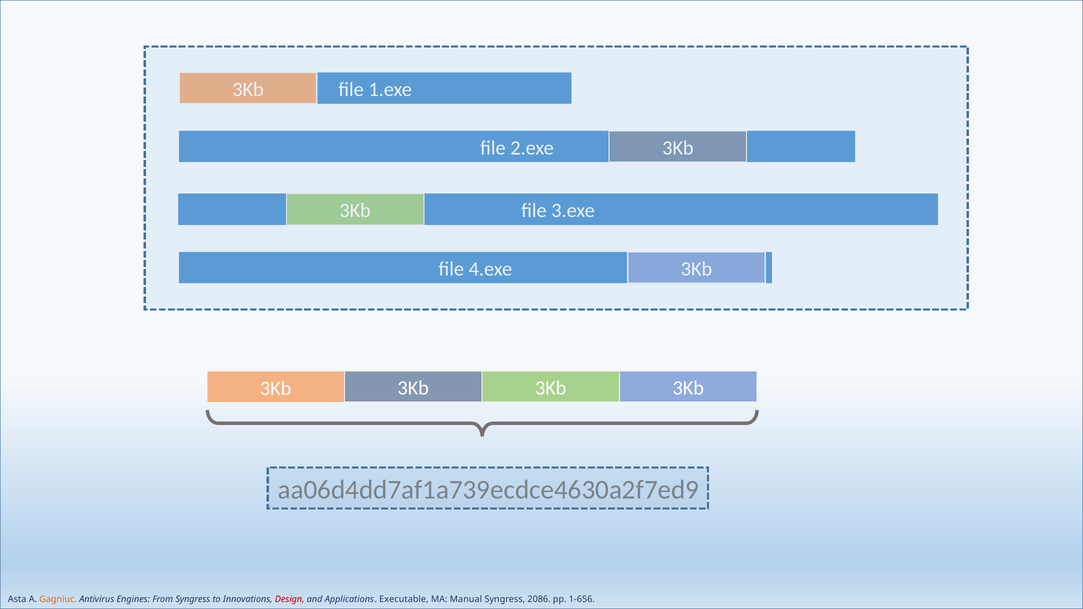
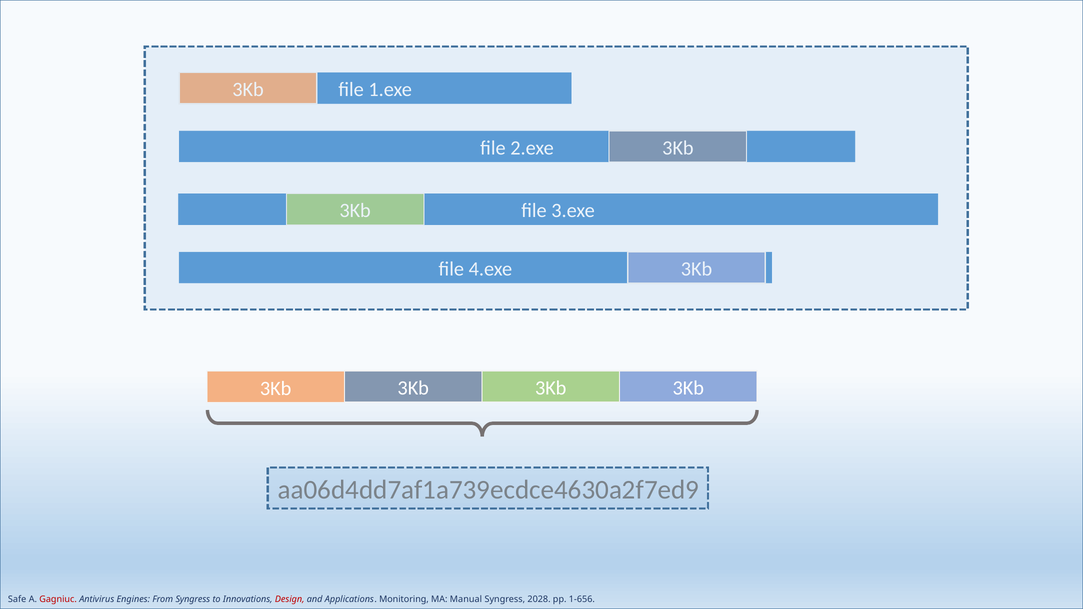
Asta: Asta -> Safe (17, 599)
Gagniuc colour: orange -> red (58, 599)
Executable: Executable -> Monitoring (404, 599)
2086: 2086 -> 2028 (539, 599)
